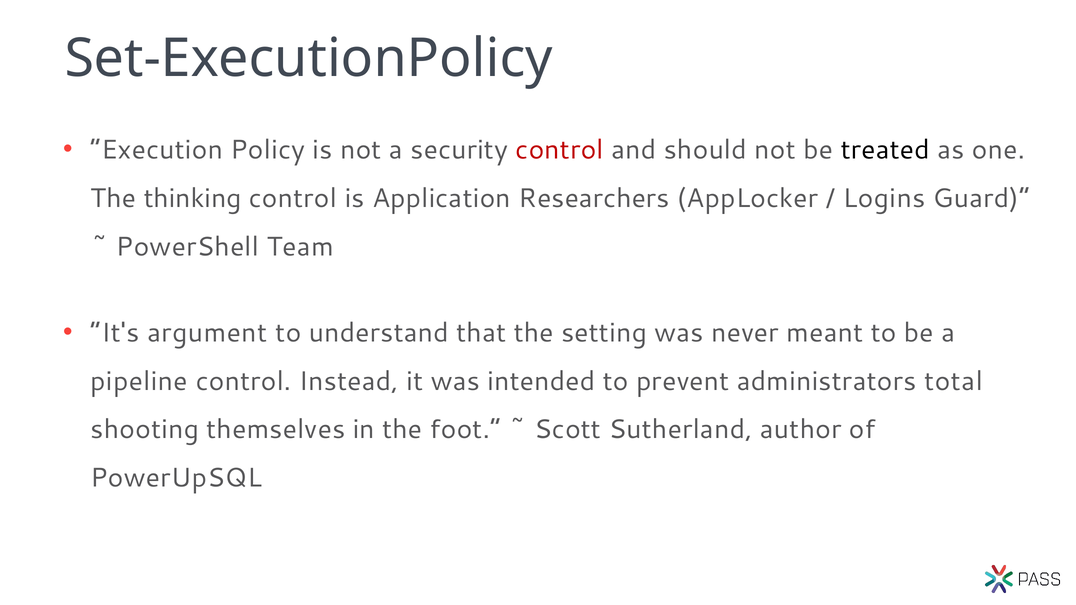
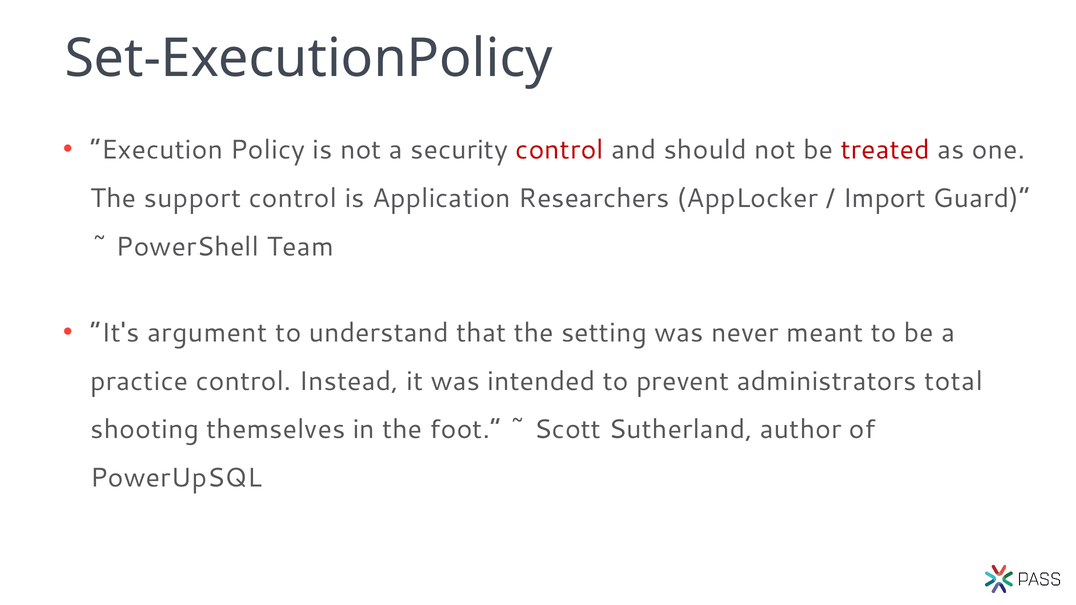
treated colour: black -> red (885, 150)
thinking: thinking -> support (192, 198)
Logins: Logins -> Import (884, 198)
pipeline: pipeline -> practice (139, 381)
